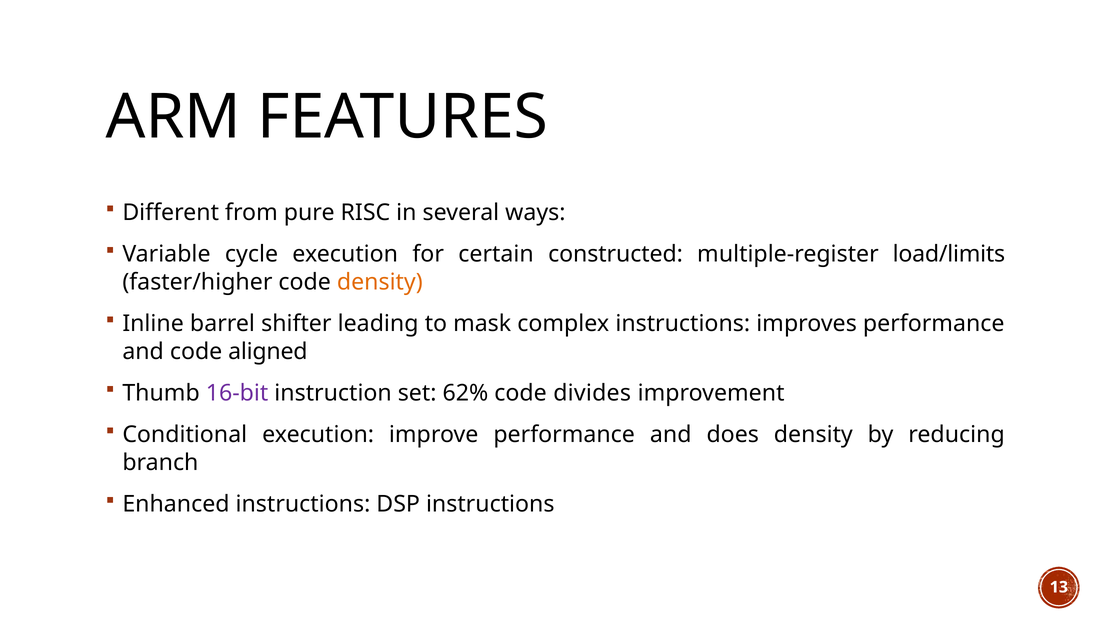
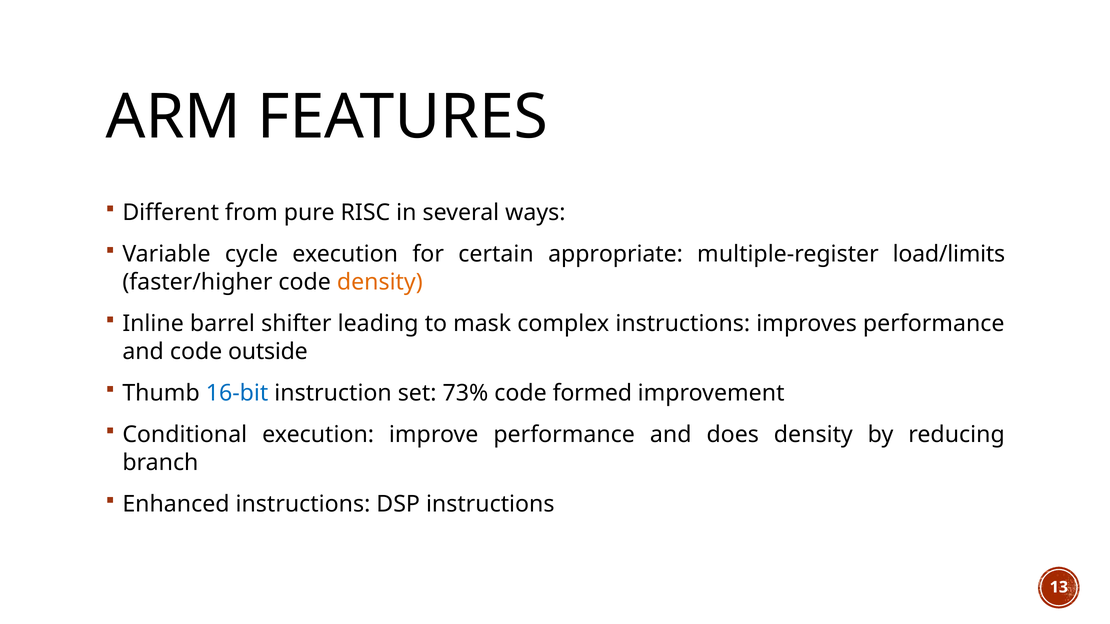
constructed: constructed -> appropriate (616, 255)
aligned: aligned -> outside (268, 352)
16-bit colour: purple -> blue (237, 393)
62%: 62% -> 73% (465, 393)
divides: divides -> formed (592, 393)
